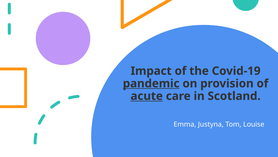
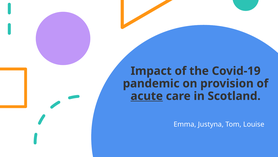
pandemic underline: present -> none (151, 83)
